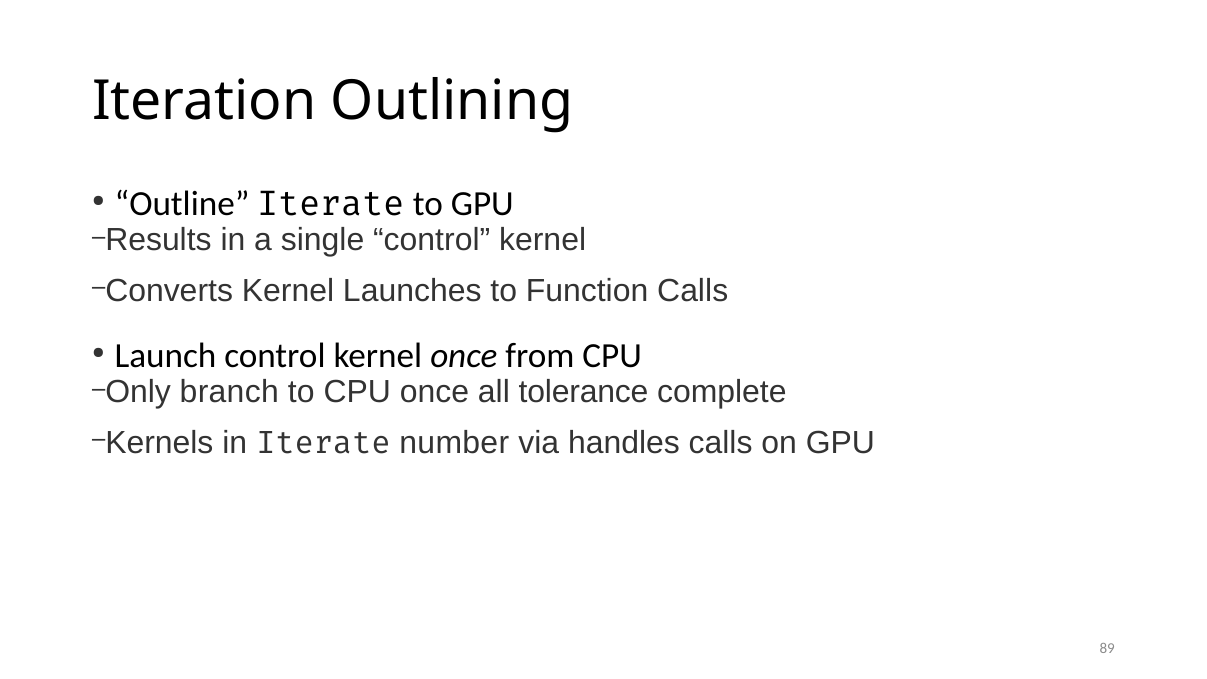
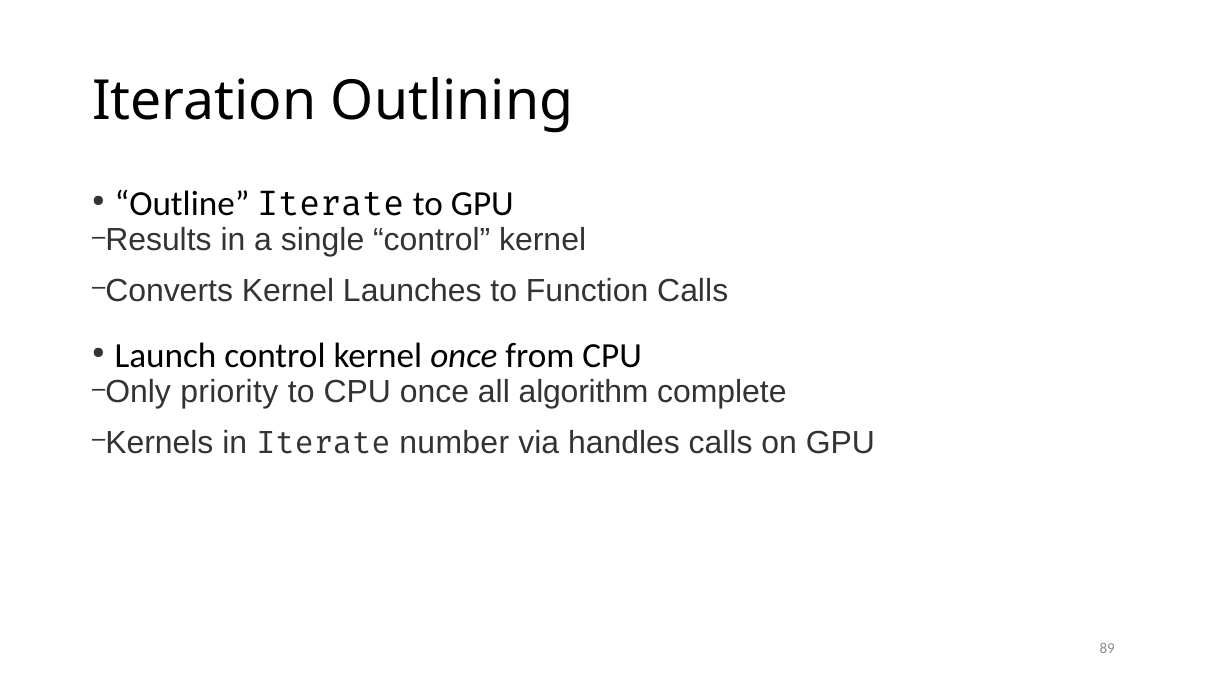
branch: branch -> priority (229, 392)
tolerance: tolerance -> algorithm (584, 392)
